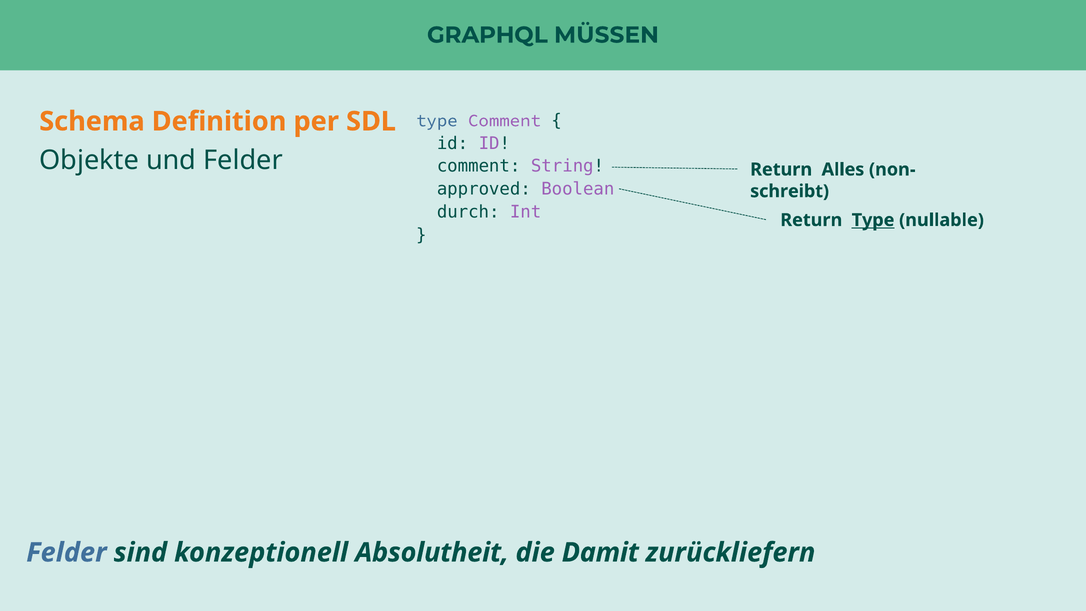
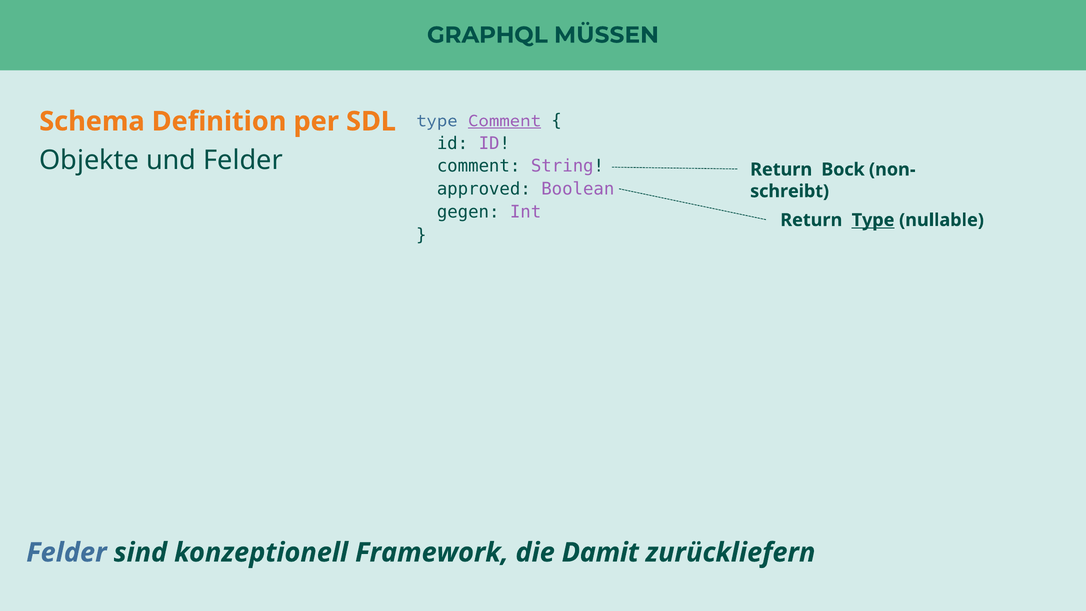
Comment underline: none -> present (504, 120)
Alles: Alles -> Bock (843, 170)
durch: durch -> gegen (468, 212)
Absolutheit: Absolutheit -> Framework (432, 552)
